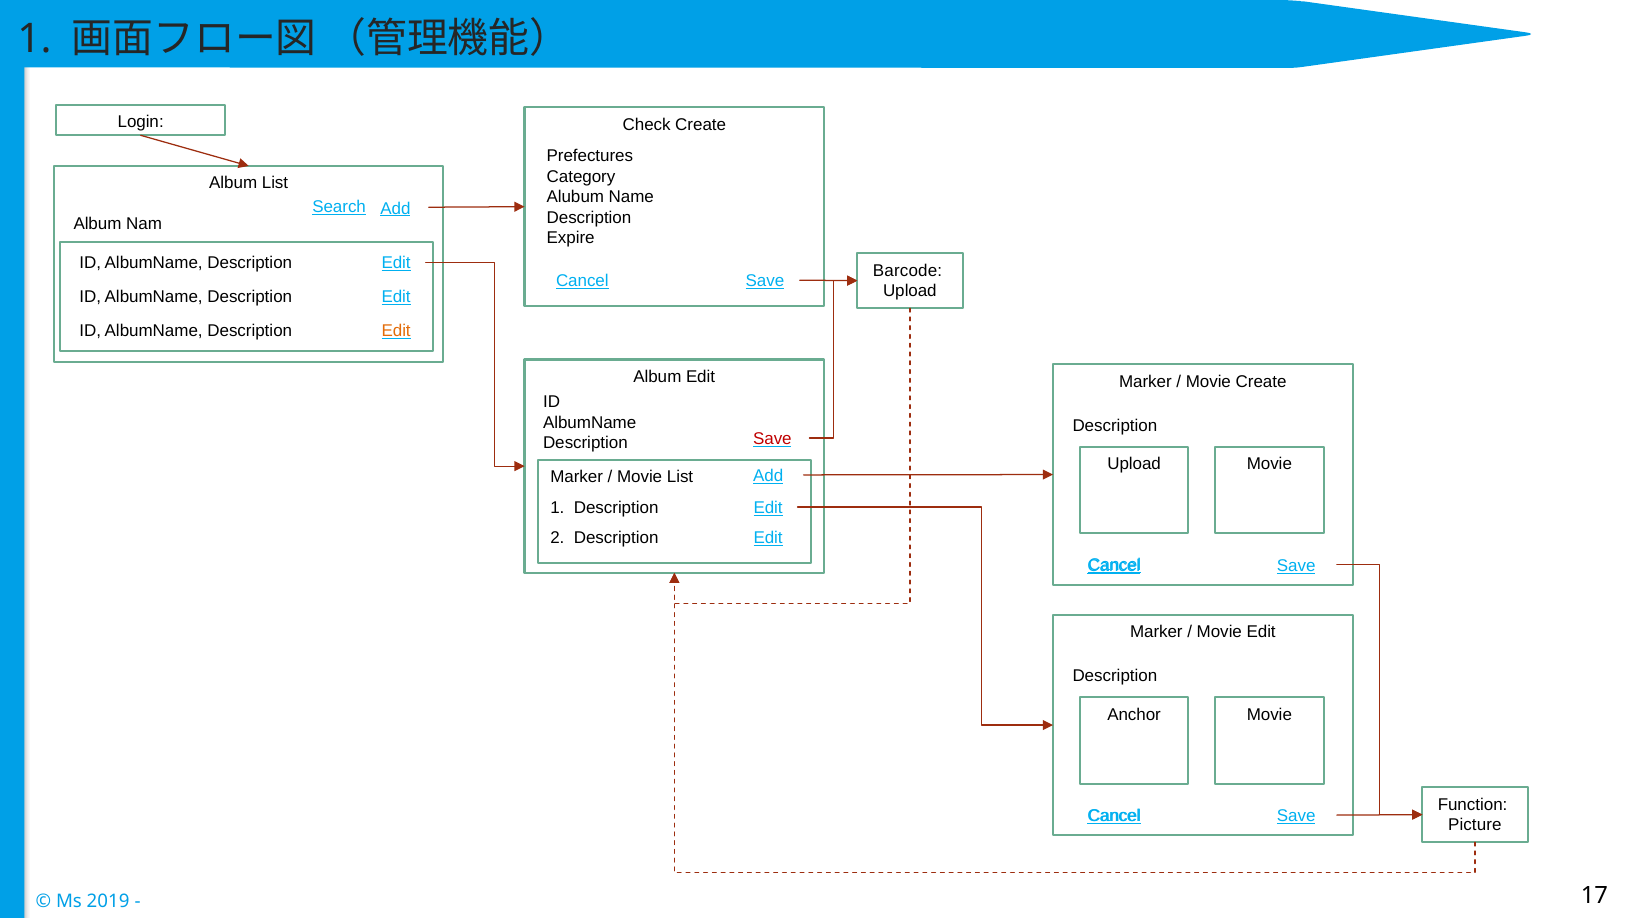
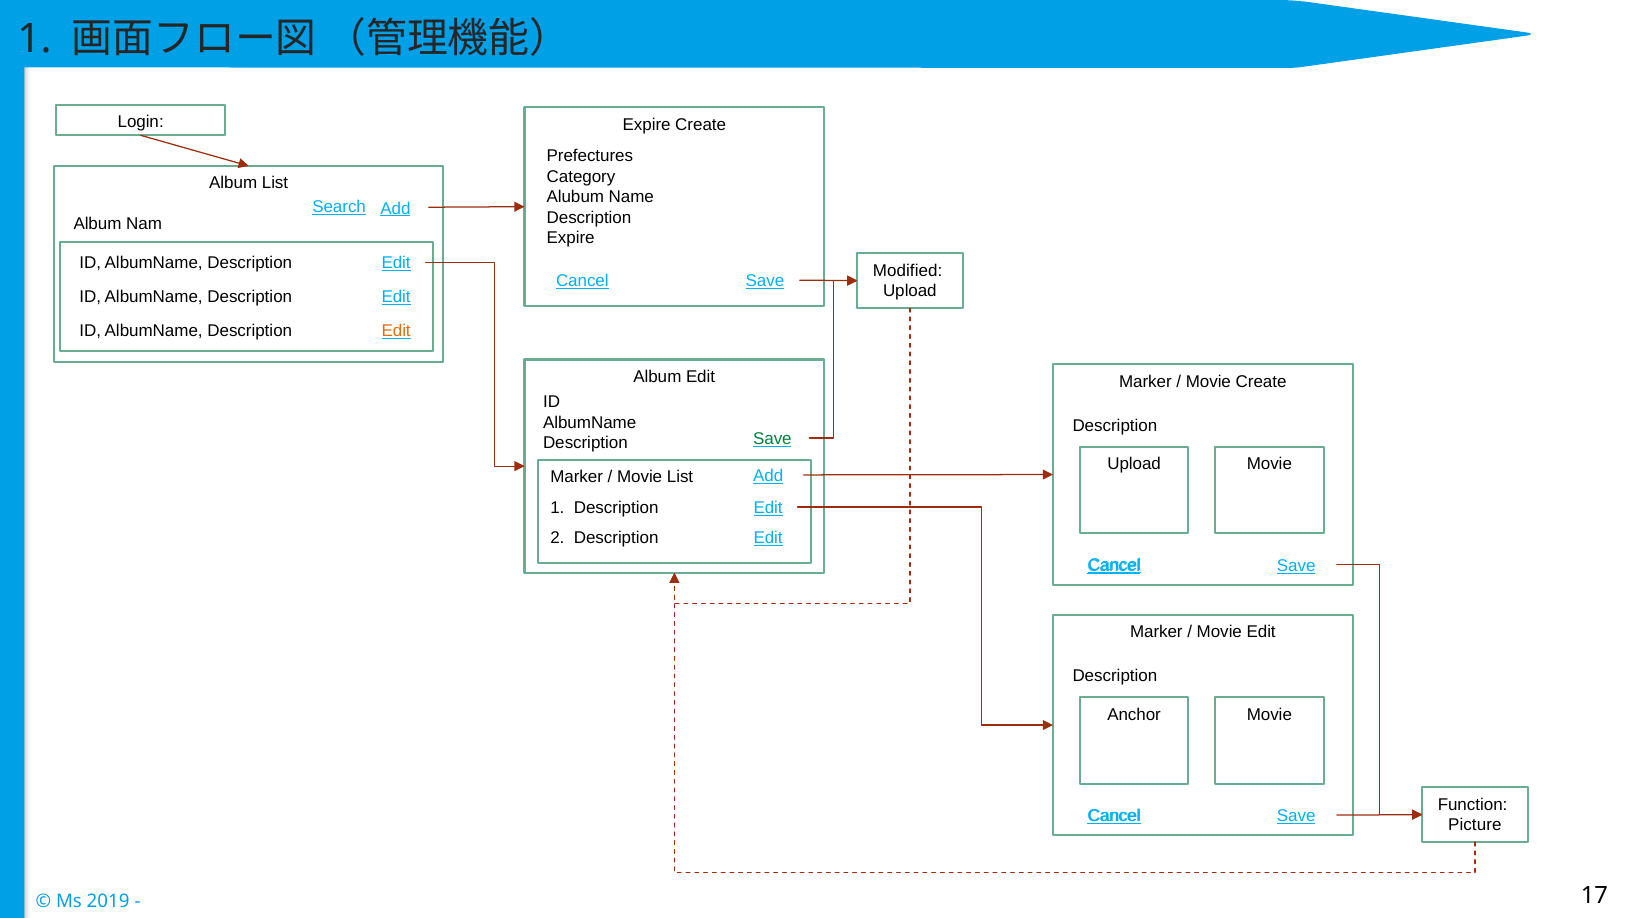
Check: Check -> Expire (647, 124)
Barcode: Barcode -> Modified (908, 270)
Save colour: red -> green (772, 439)
